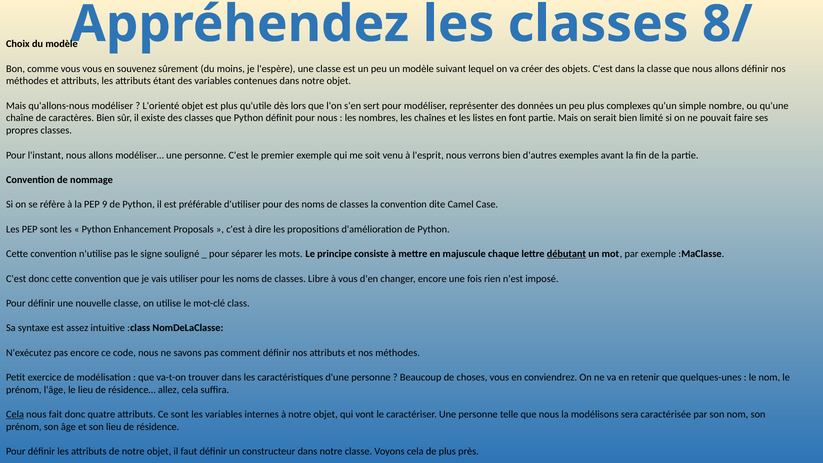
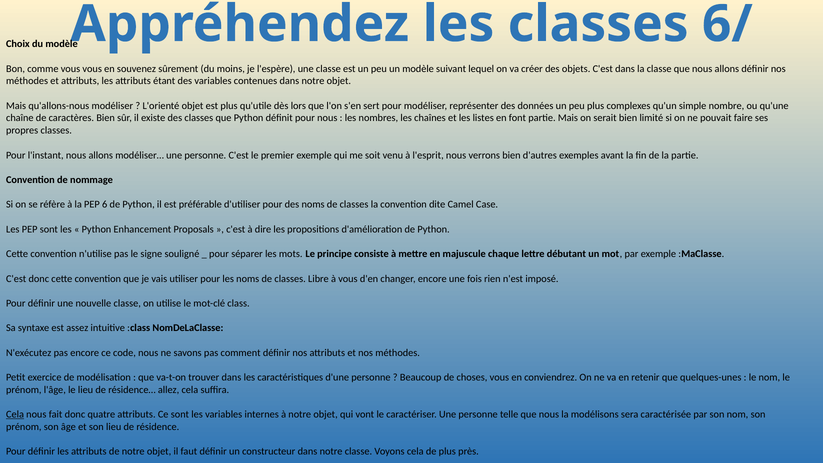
8/: 8/ -> 6/ (727, 24)
9: 9 -> 6 (105, 205)
débutant underline: present -> none (566, 254)
